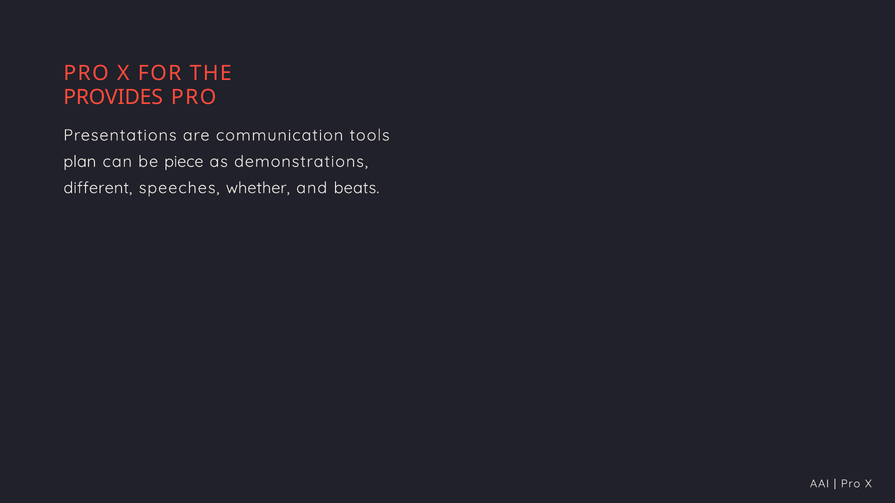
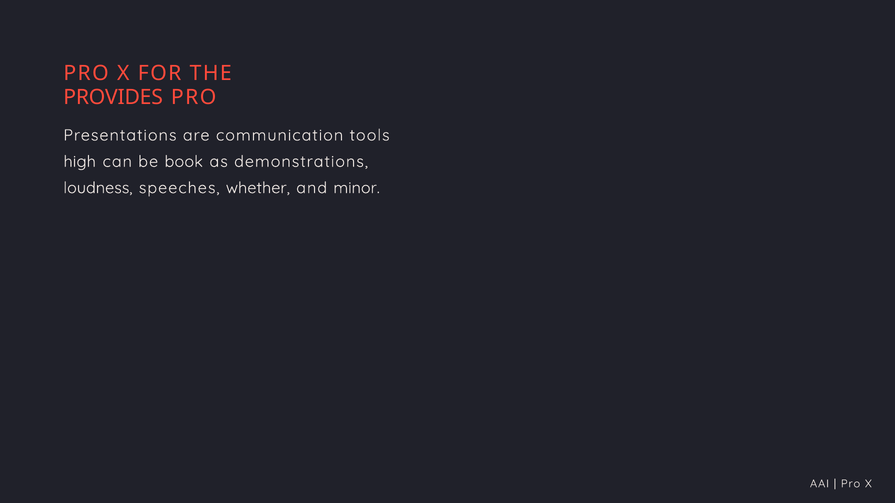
plan: plan -> high (80, 162)
piece: piece -> book (184, 162)
different: different -> loudness (98, 188)
beats: beats -> minor (357, 188)
